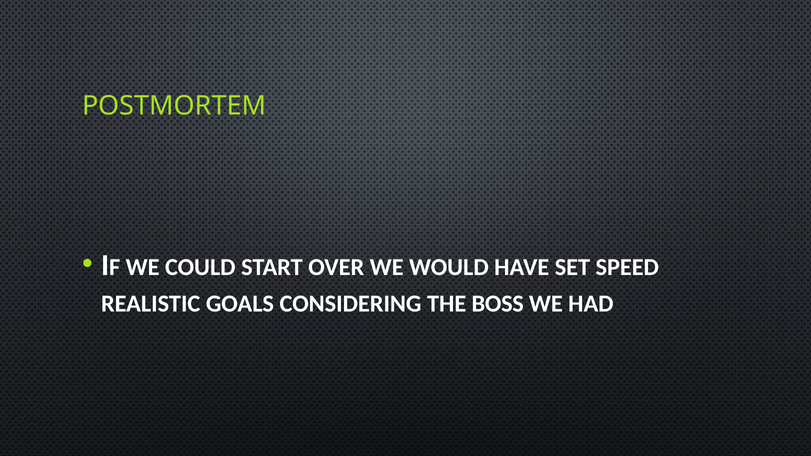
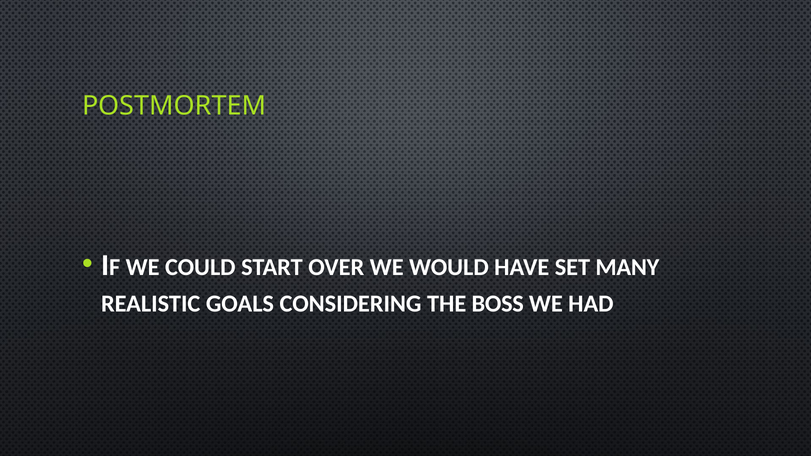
SPEED: SPEED -> MANY (627, 267)
